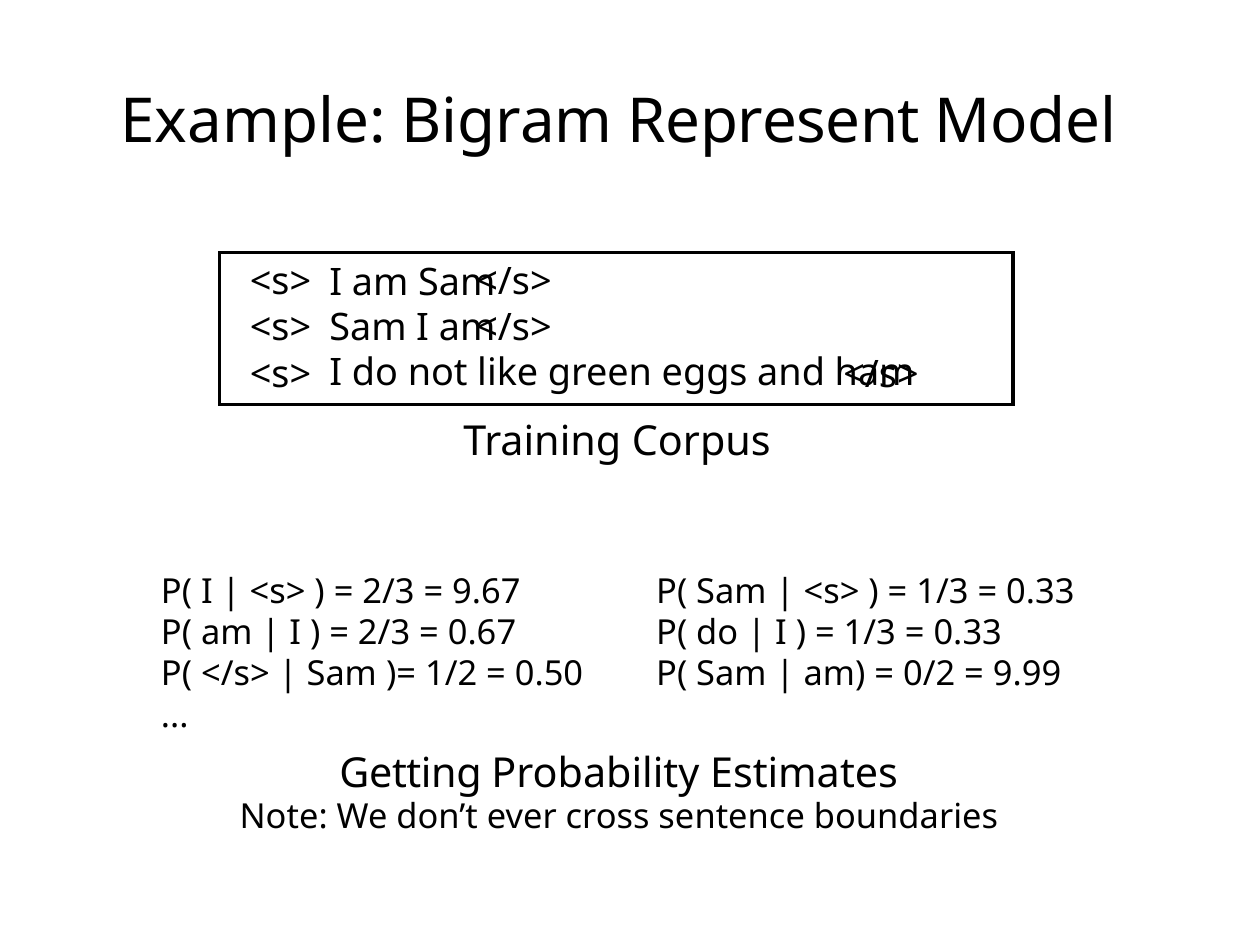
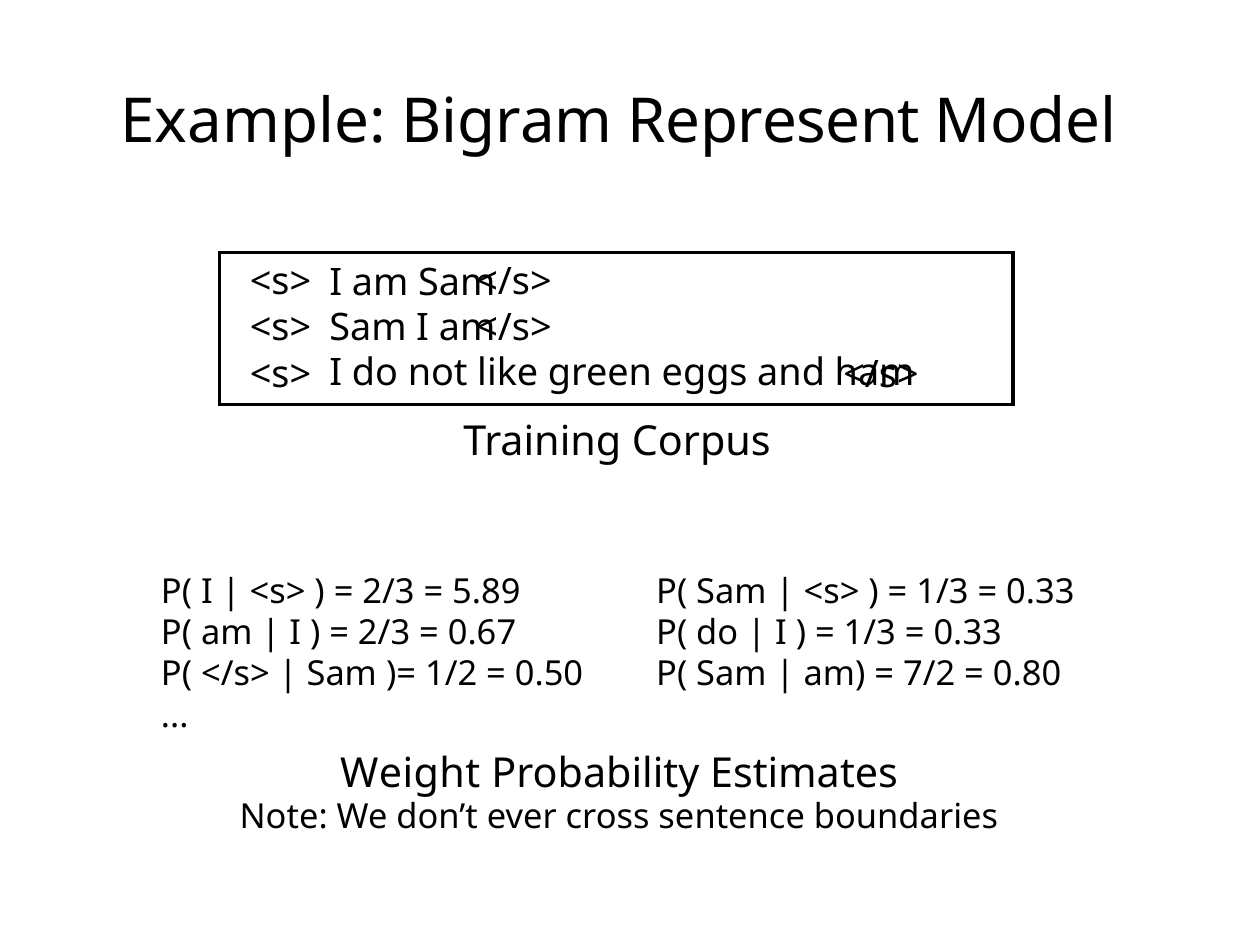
9.67: 9.67 -> 5.89 (486, 592)
0/2: 0/2 -> 7/2 (929, 674)
9.99: 9.99 -> 0.80 (1027, 674)
Getting: Getting -> Weight (410, 774)
